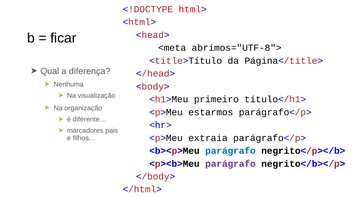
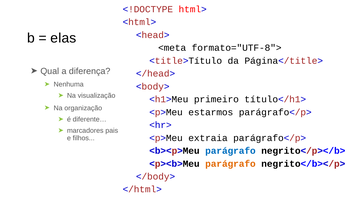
ficar: ficar -> elas (63, 38)
abrimos="UTF-8">: abrimos="UTF-8"> -> formato="UTF-8"> (237, 48)
parágrafo colour: purple -> orange (230, 164)
